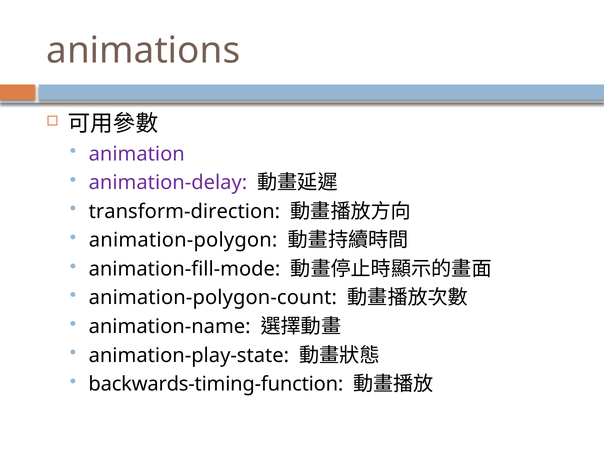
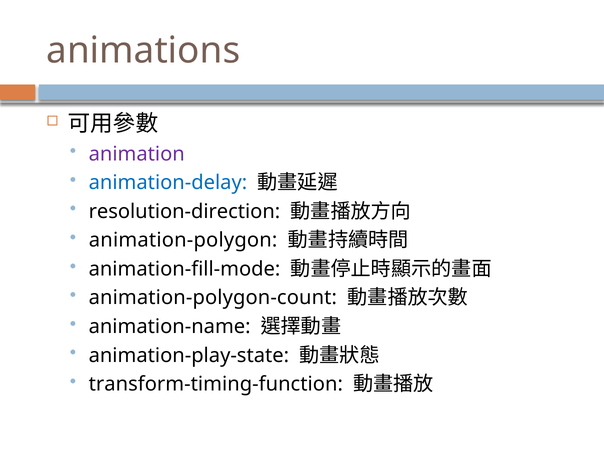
animation-delay colour: purple -> blue (168, 183)
transform-direction: transform-direction -> resolution-direction (184, 212)
backwards-timing-function: backwards-timing-function -> transform-timing-function (216, 384)
